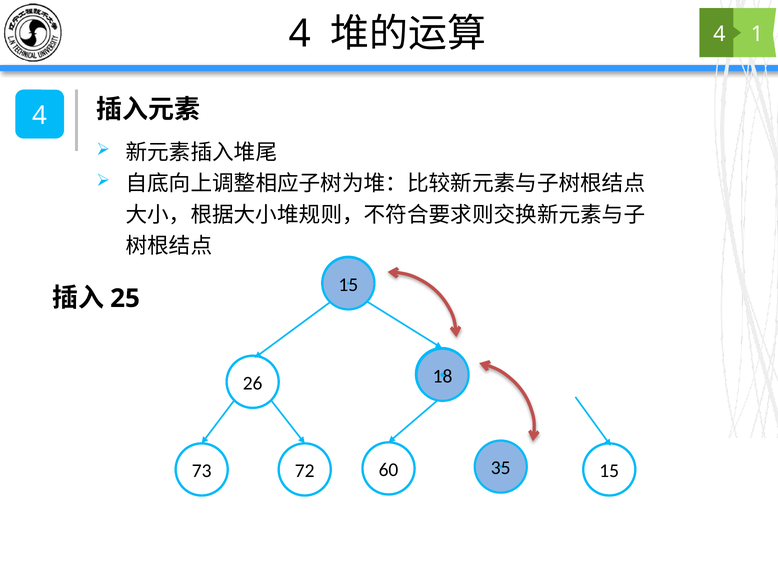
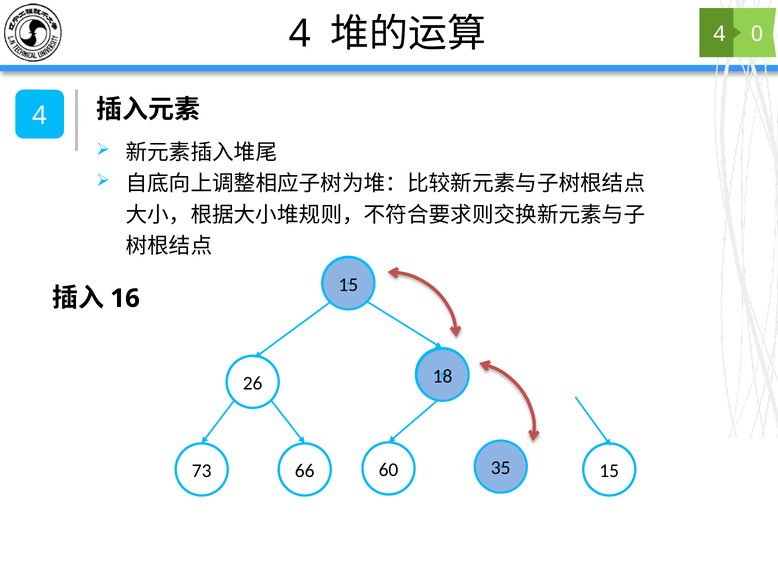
1: 1 -> 0 (757, 34)
25: 25 -> 16 (125, 298)
72: 72 -> 66 (305, 470)
